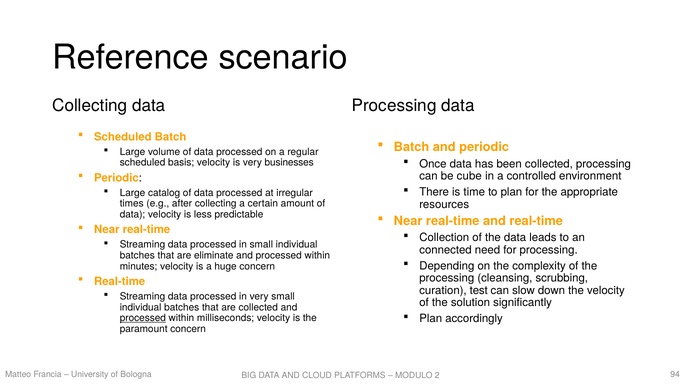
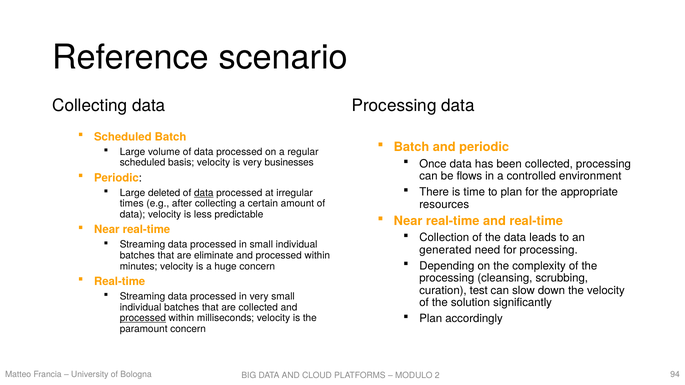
cube: cube -> flows (469, 176)
catalog: catalog -> deleted (164, 193)
data underline: none -> present (204, 193)
connected: connected -> generated (445, 250)
